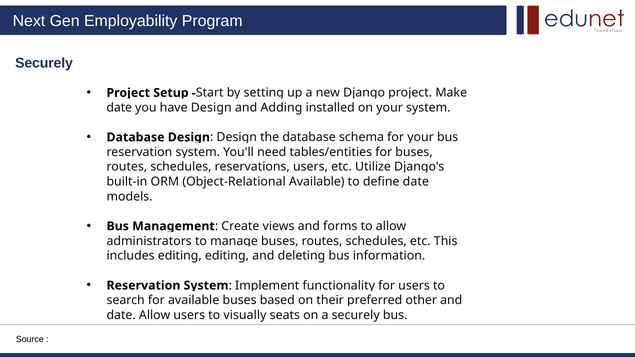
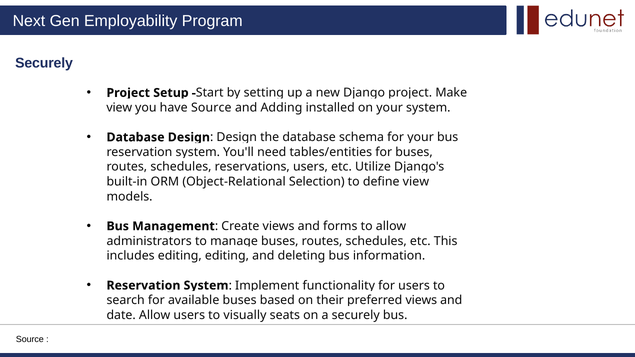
date: date -> view (119, 108)
have Design: Design -> Source (211, 108)
Object-Relational Available: Available -> Selection (317, 182)
define date: date -> view (416, 182)
other: other -> views (421, 300)
